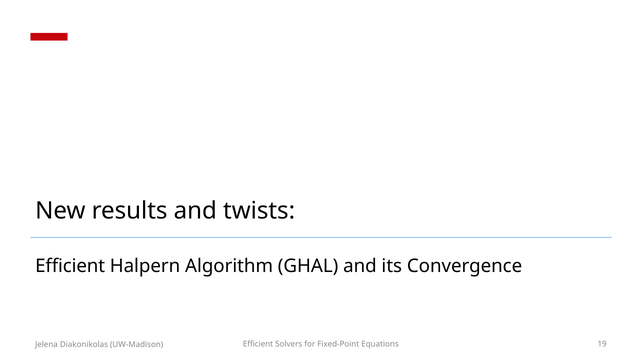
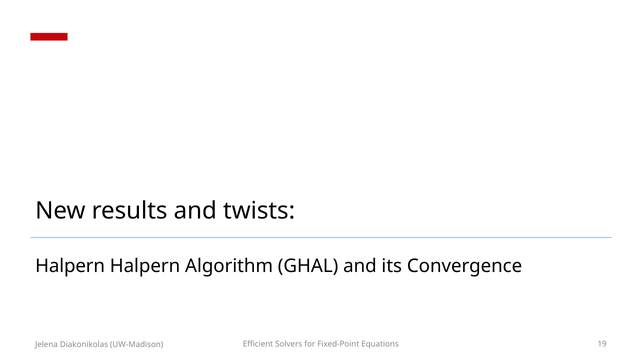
Efficient: Efficient -> Halpern (70, 266)
